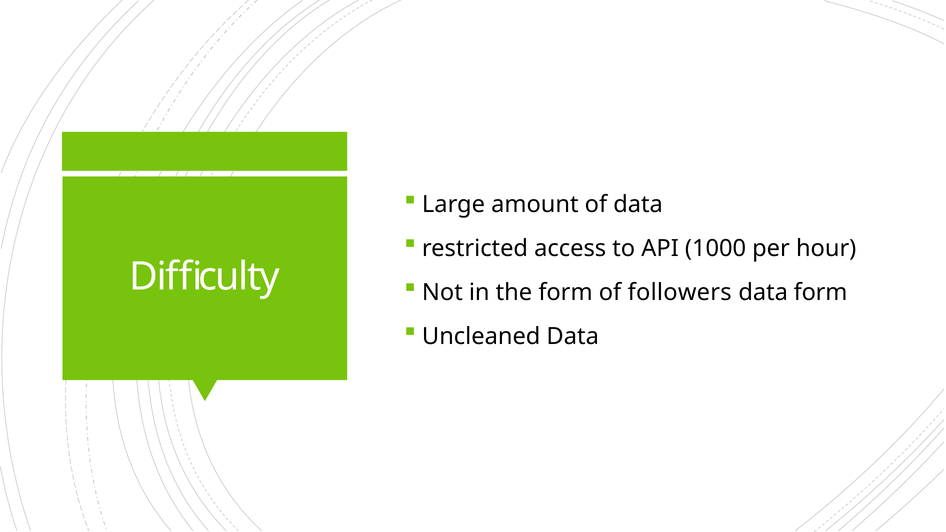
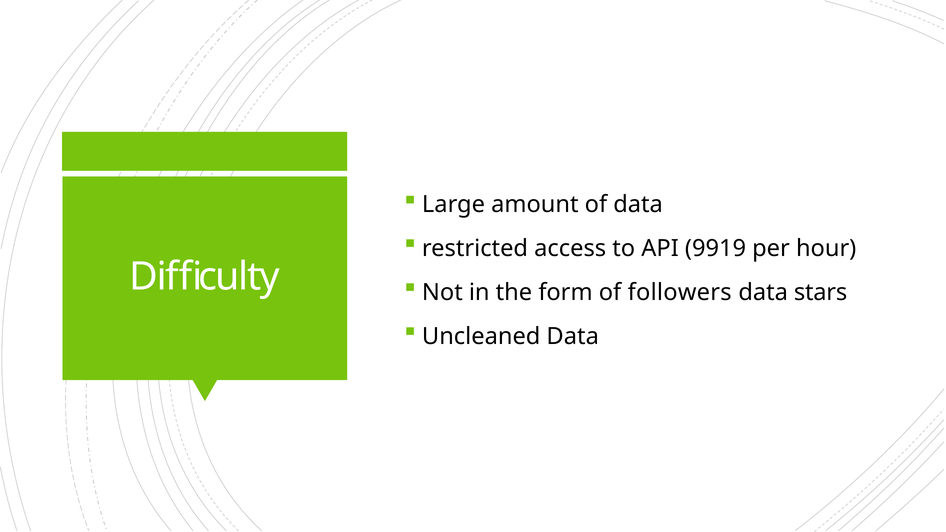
1000: 1000 -> 9919 (716, 248)
data form: form -> stars (821, 292)
